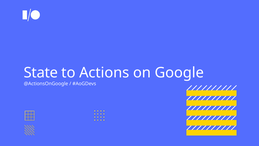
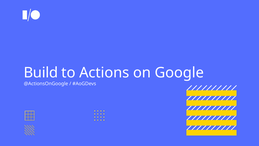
State: State -> Build (41, 72)
